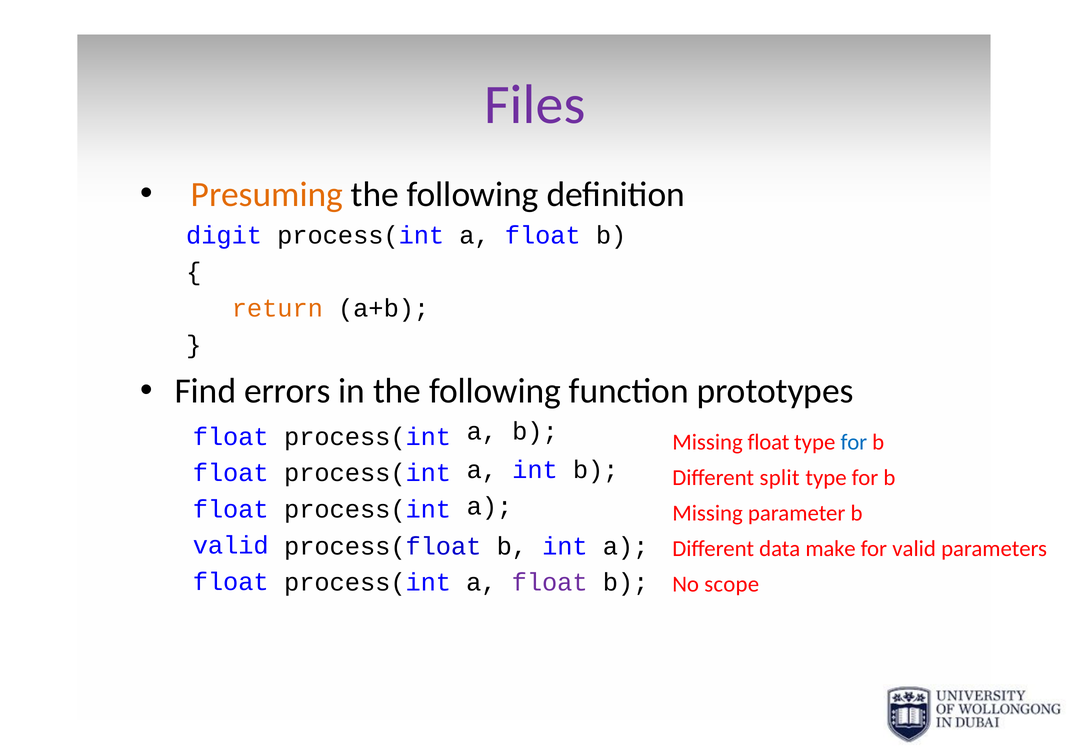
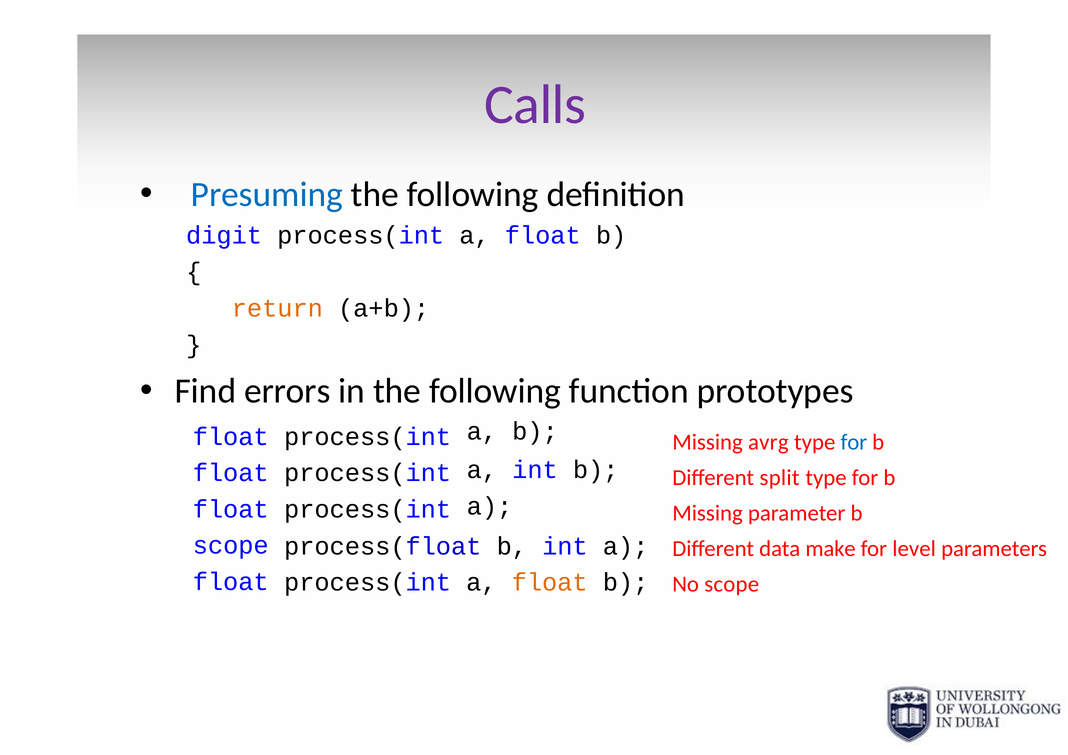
Files: Files -> Calls (535, 105)
Presuming colour: orange -> blue (267, 194)
Missing float: float -> avrg (768, 442)
valid: valid -> scope (231, 546)
for valid: valid -> level (914, 549)
float colour: purple -> orange (550, 583)
